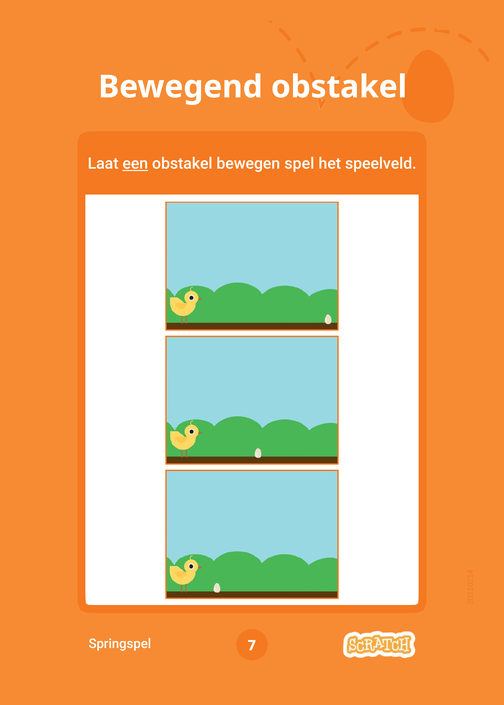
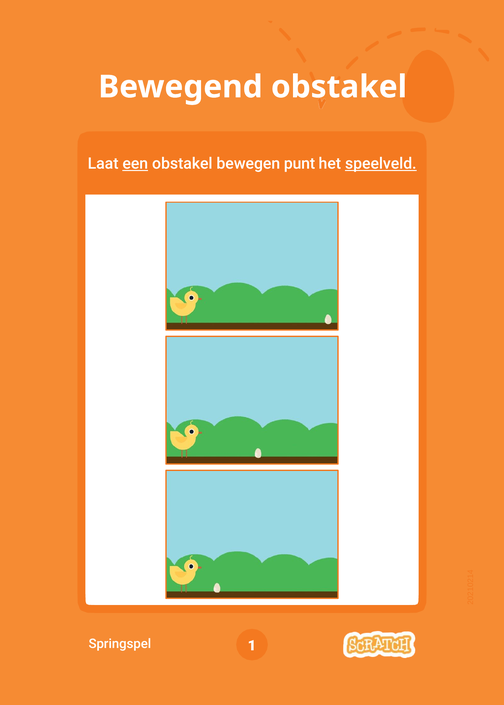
spel: spel -> punt (299, 164)
speelveld underline: none -> present (381, 164)
Springspel 7: 7 -> 1 (252, 646)
